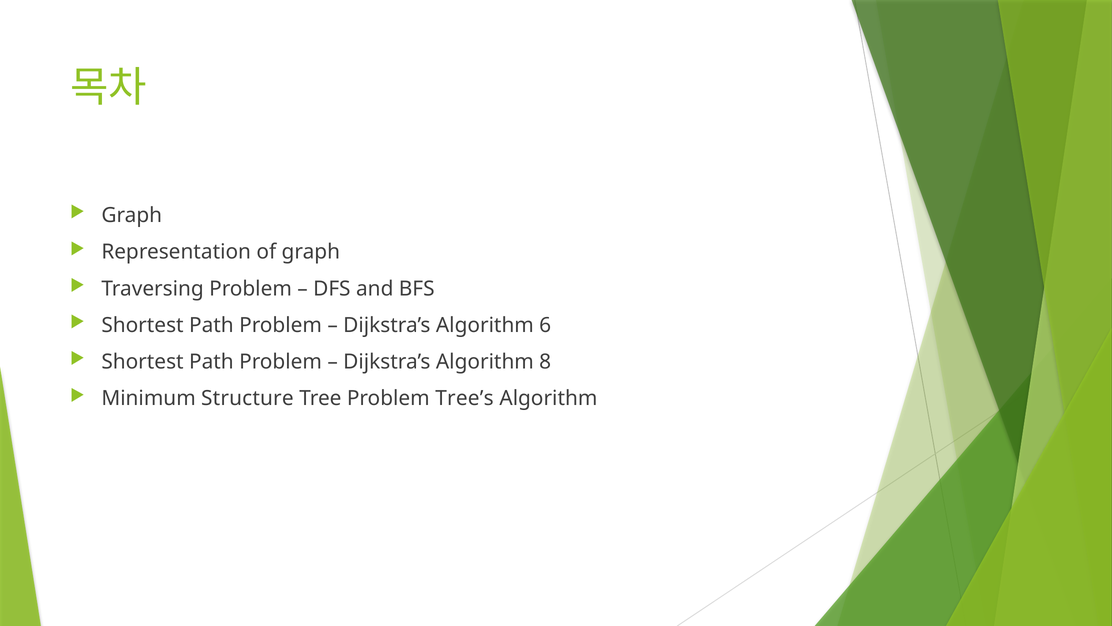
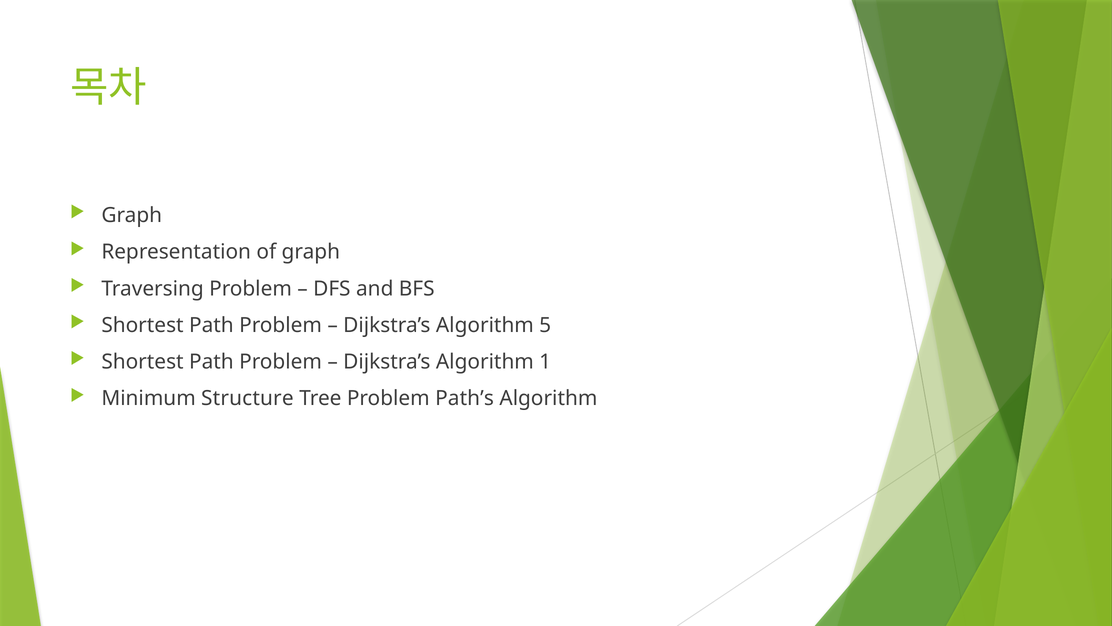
6: 6 -> 5 (545, 325)
8: 8 -> 1 (545, 362)
Tree’s: Tree’s -> Path’s (465, 398)
